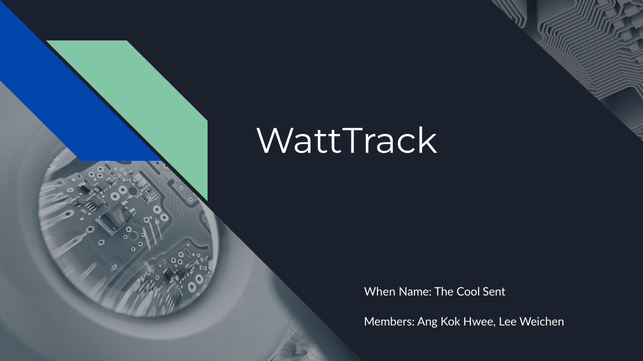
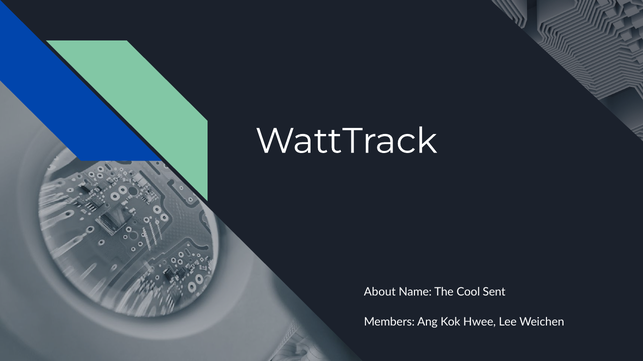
When: When -> About (380, 292)
